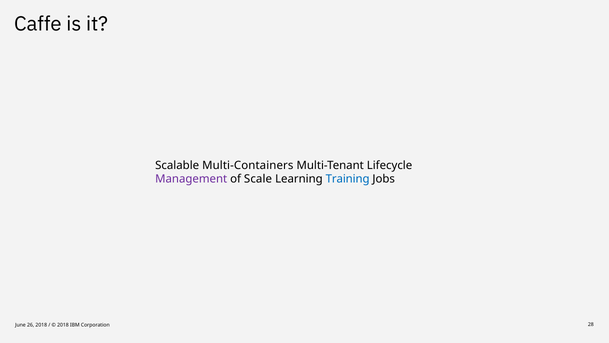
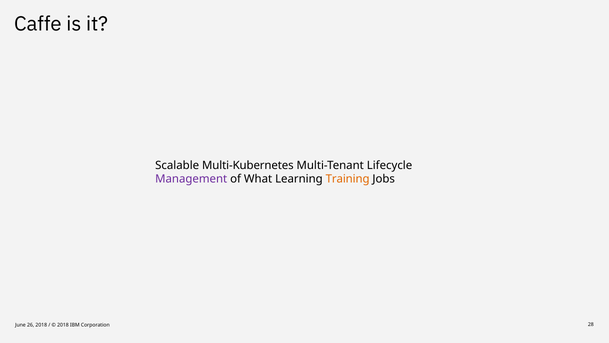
Multi-Containers: Multi-Containers -> Multi-Kubernetes (248, 165)
Scale: Scale -> What (258, 179)
Training colour: blue -> orange (348, 179)
